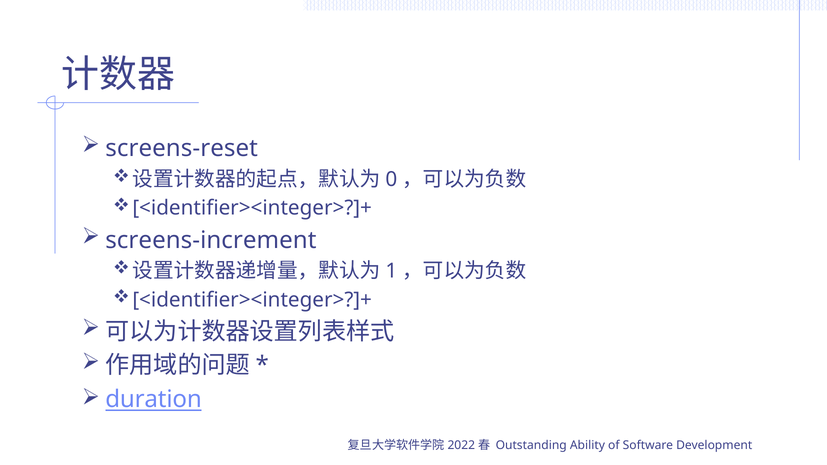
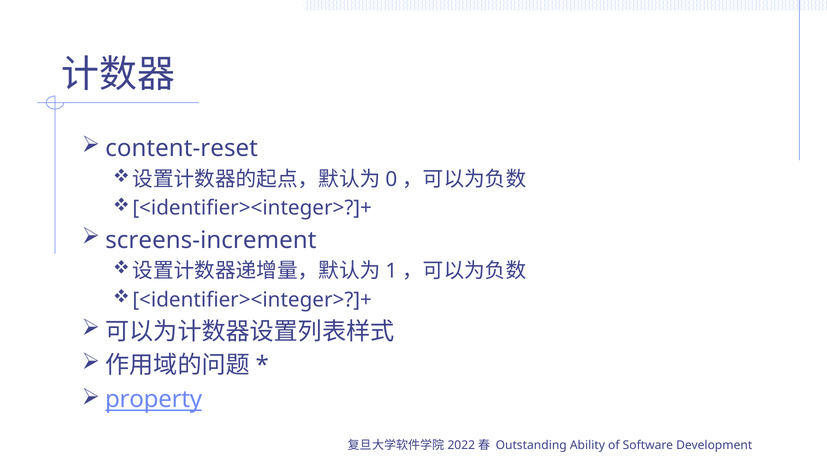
screens-reset: screens-reset -> content-reset (182, 148)
duration: duration -> property (154, 399)
